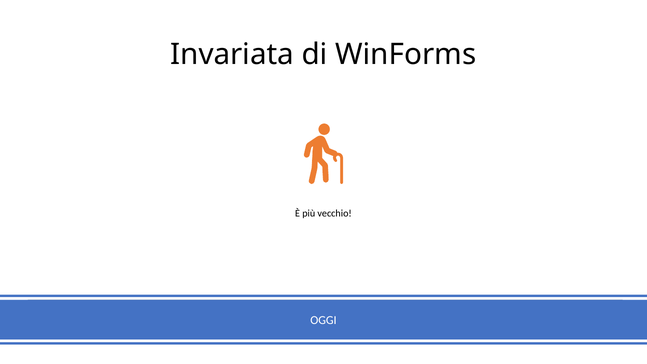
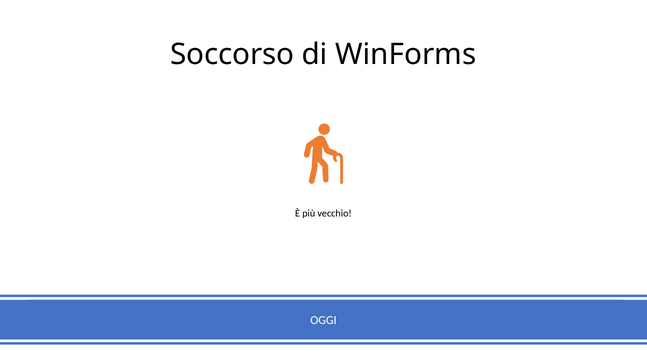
Invariata: Invariata -> Soccorso (232, 54)
